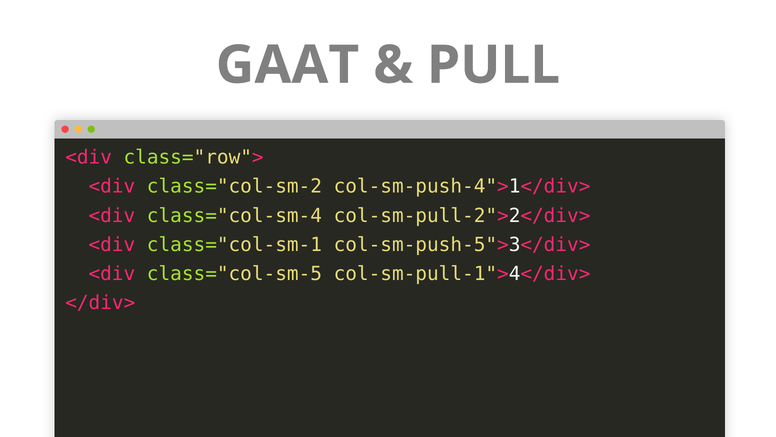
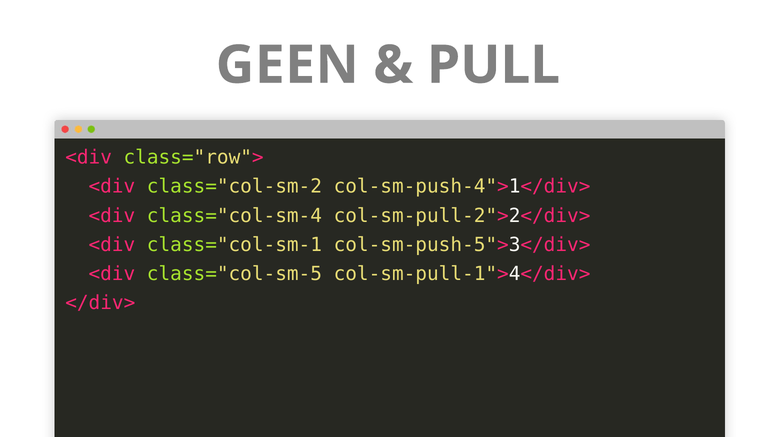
GAAT: GAAT -> GEEN (287, 65)
